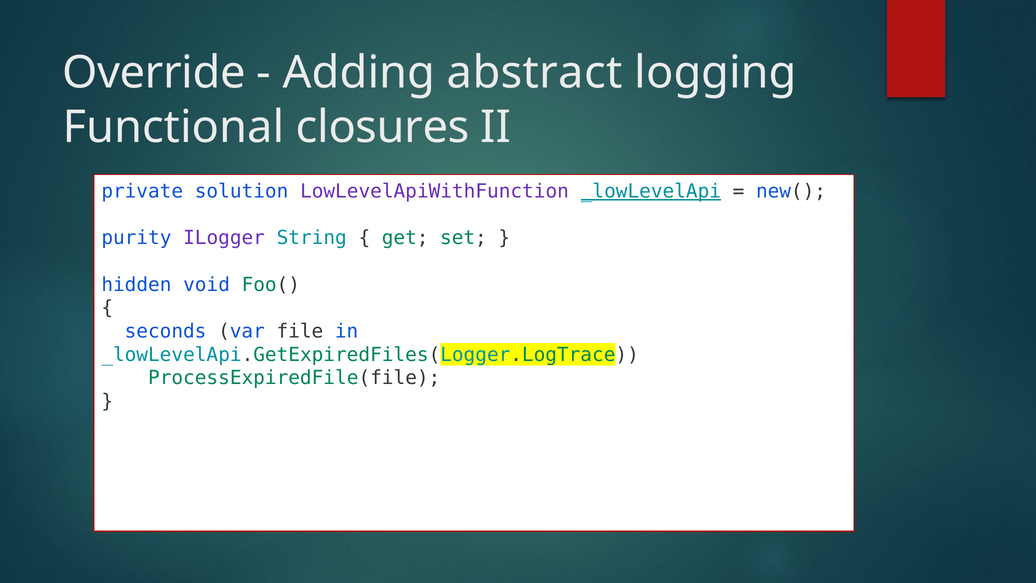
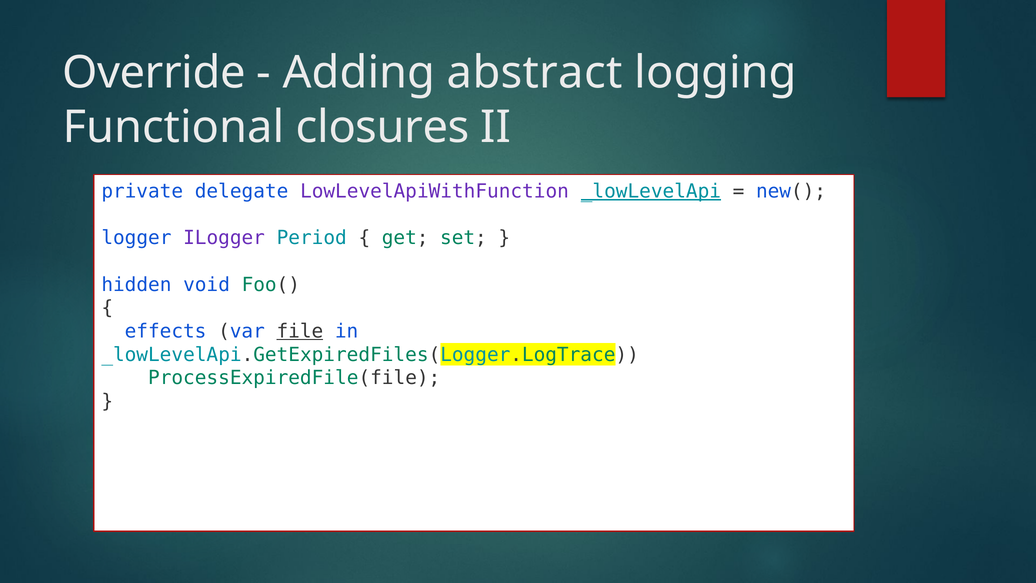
solution: solution -> delegate (242, 191)
purity: purity -> logger (136, 238)
String: String -> Period (312, 238)
seconds: seconds -> effects (166, 331)
file underline: none -> present (300, 331)
